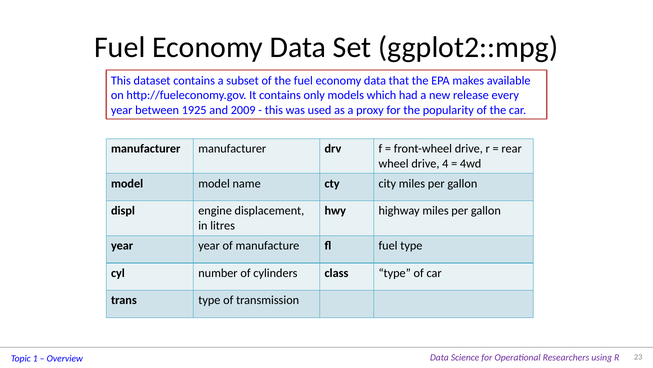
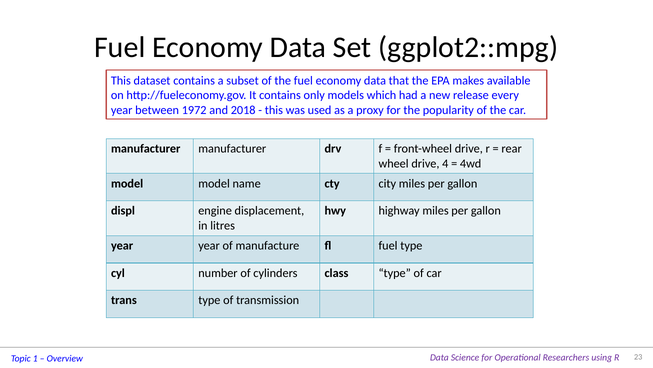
1925: 1925 -> 1972 (194, 110)
2009: 2009 -> 2018 (243, 110)
